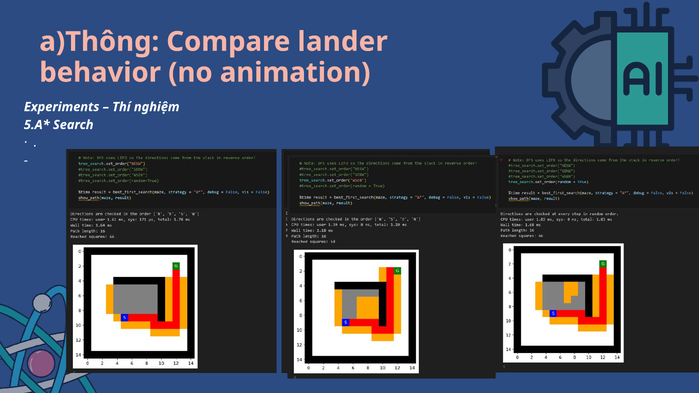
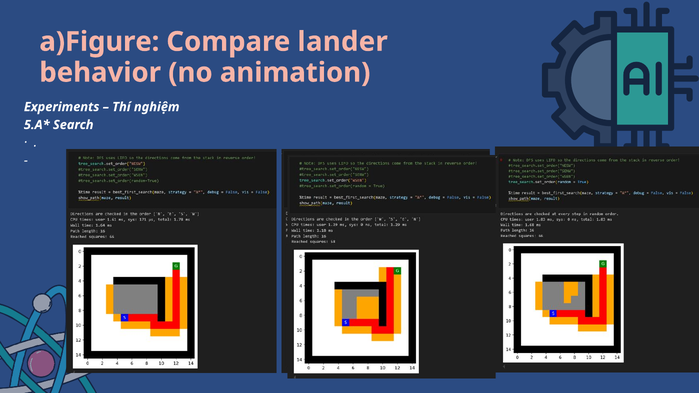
a)Thông: a)Thông -> a)Figure (99, 42)
